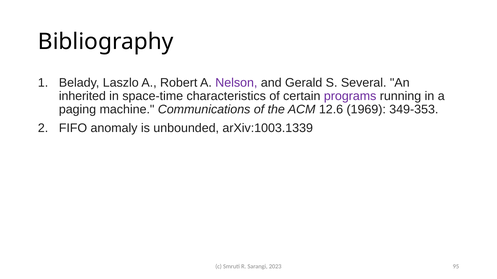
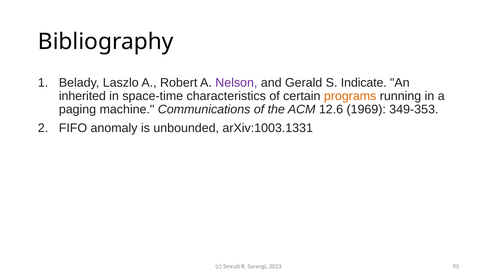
Several: Several -> Indicate (364, 83)
programs colour: purple -> orange (350, 96)
arXiv:1003.1339: arXiv:1003.1339 -> arXiv:1003.1331 (268, 128)
